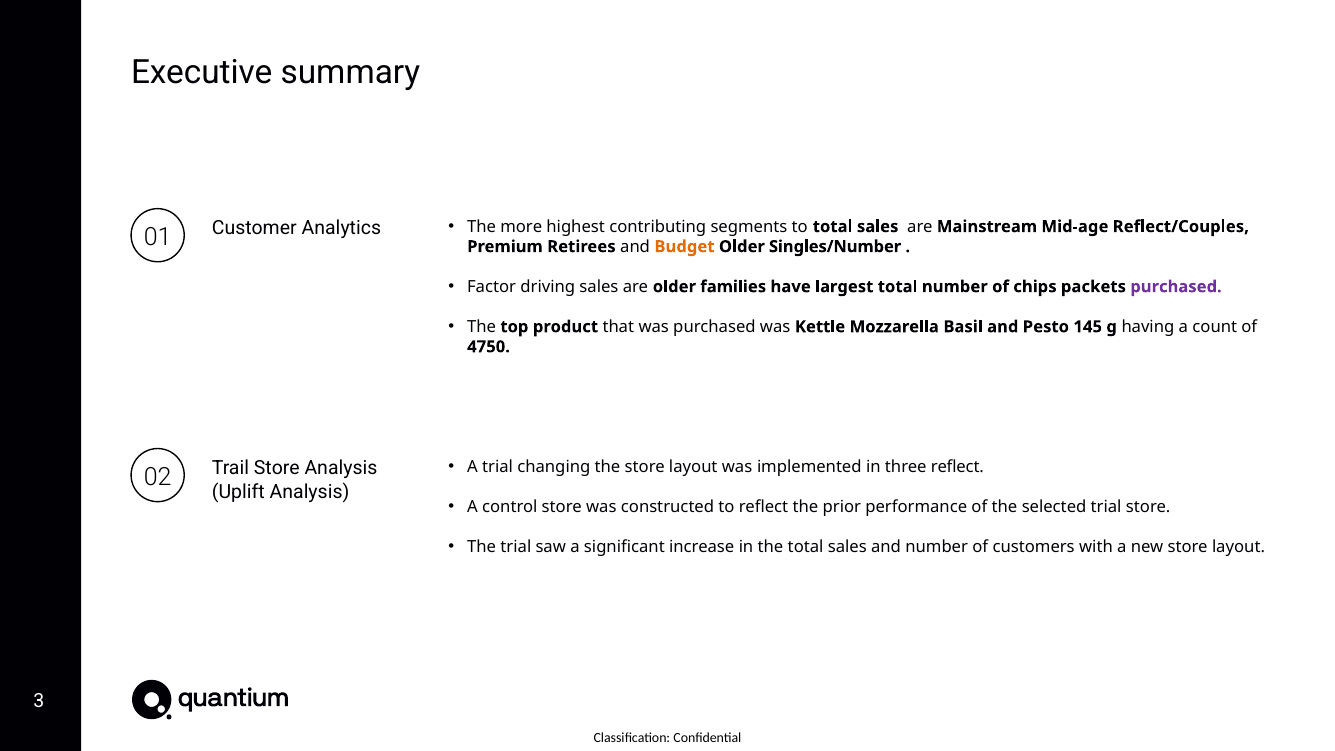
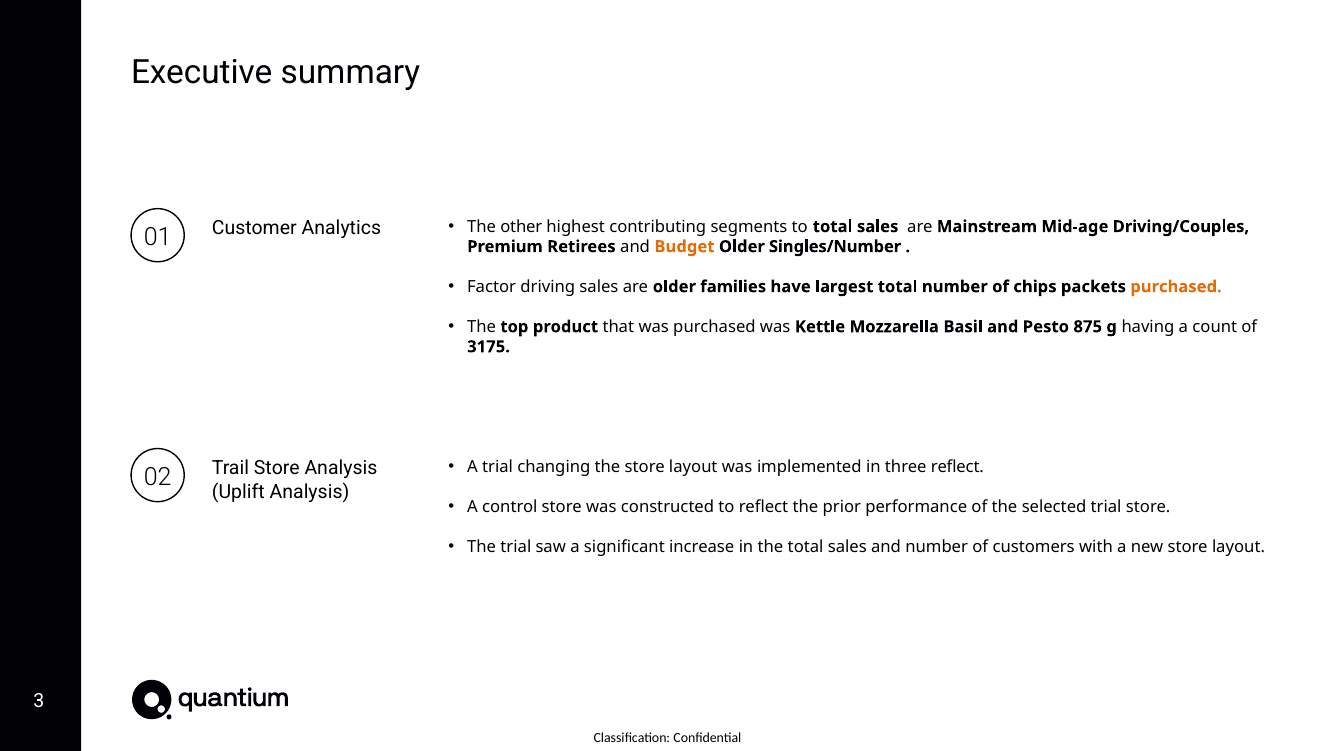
more: more -> other (521, 227)
Reflect/Couples: Reflect/Couples -> Driving/Couples (1181, 227)
purchased colour: purple -> orange (1176, 287)
145: 145 -> 875 (1088, 327)
4750: 4750 -> 3175 (489, 347)
